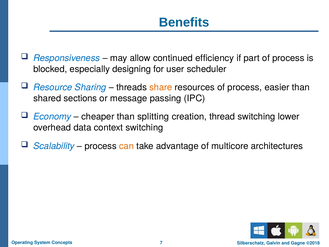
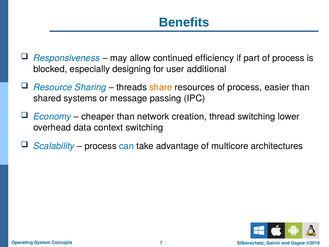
scheduler: scheduler -> additional (207, 69)
sections: sections -> systems (80, 98)
splitting: splitting -> network (153, 117)
can colour: orange -> blue (127, 146)
